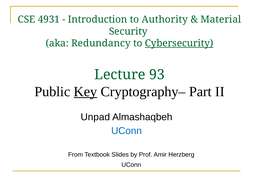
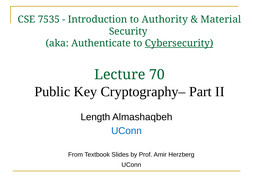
4931: 4931 -> 7535 (49, 20)
Redundancy: Redundancy -> Authenticate (101, 43)
93: 93 -> 70 (157, 75)
Key underline: present -> none (85, 91)
Unpad: Unpad -> Length (95, 117)
